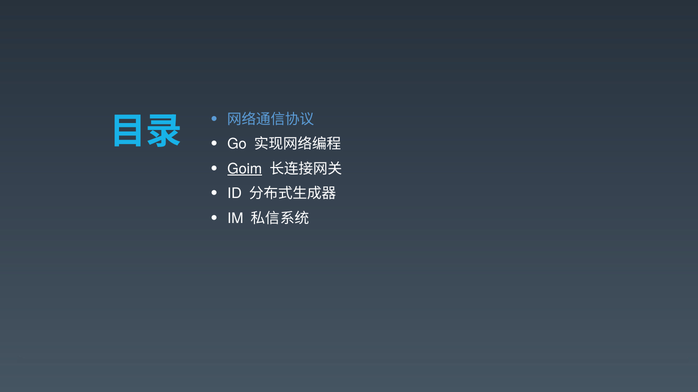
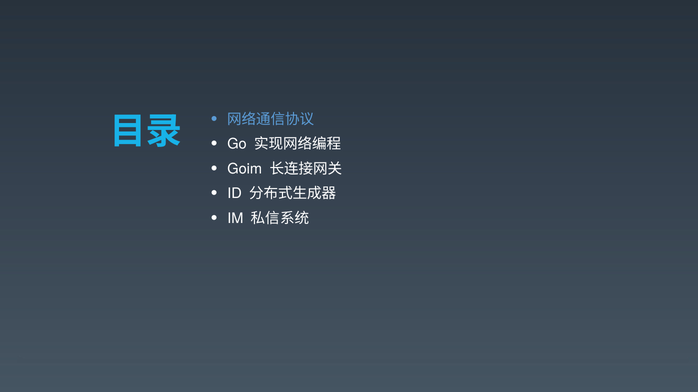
Goim underline: present -> none (245, 169)
